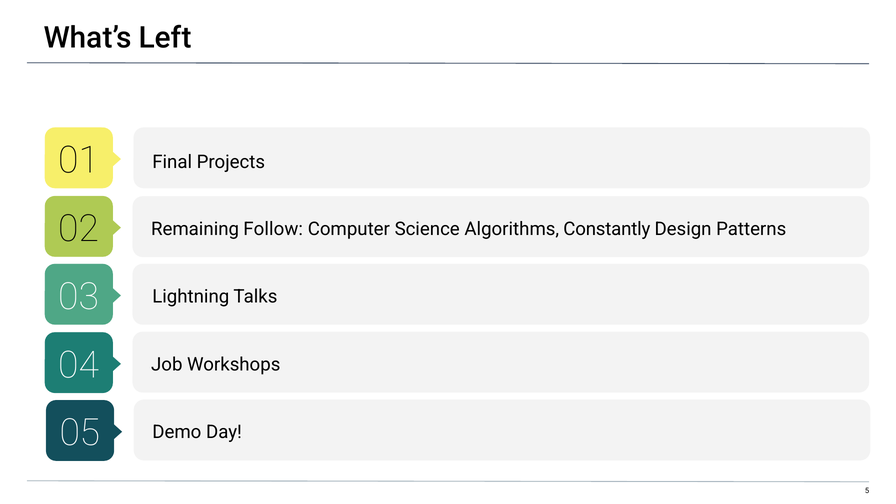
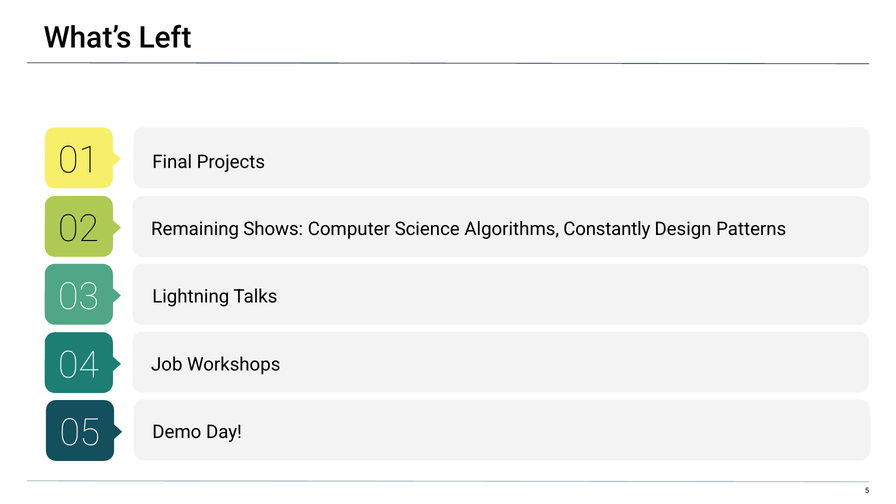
Follow: Follow -> Shows (273, 229)
